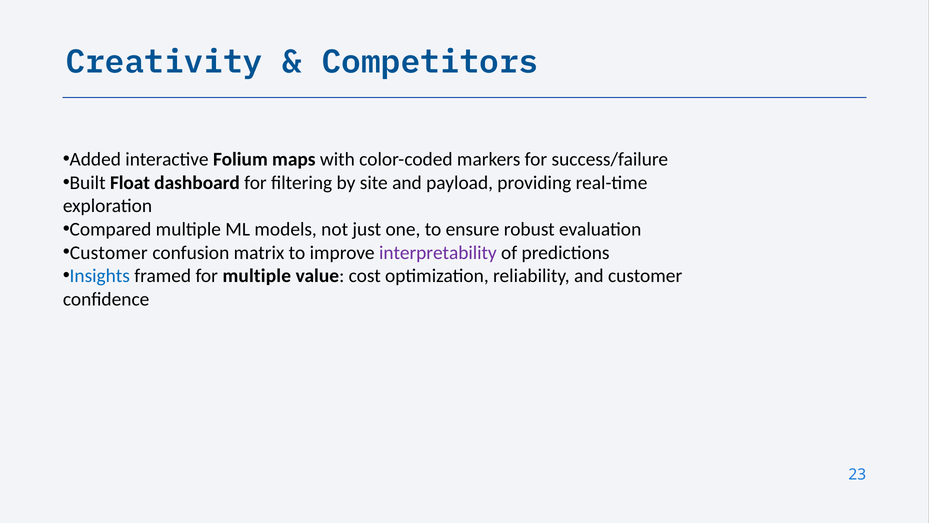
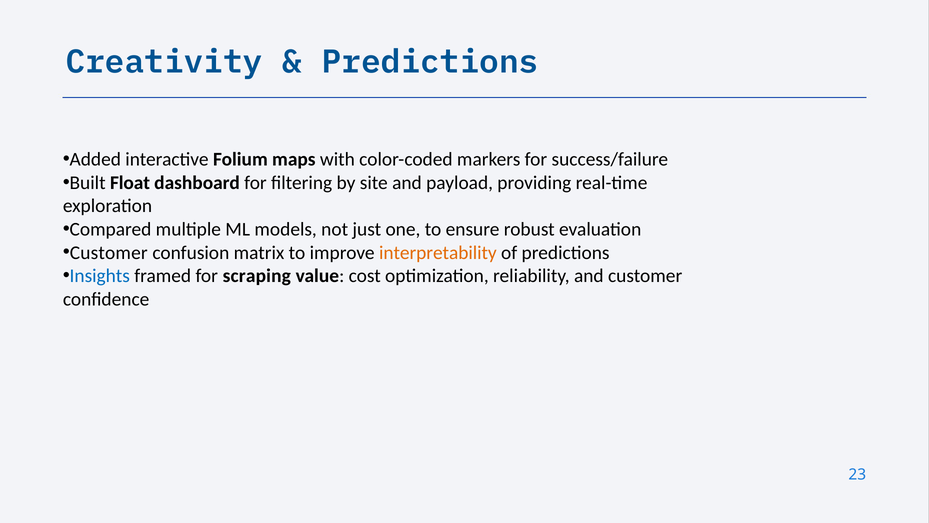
Competitors: Competitors -> Predictions (430, 62)
interpretability colour: purple -> orange (438, 252)
for multiple: multiple -> scraping (257, 276)
